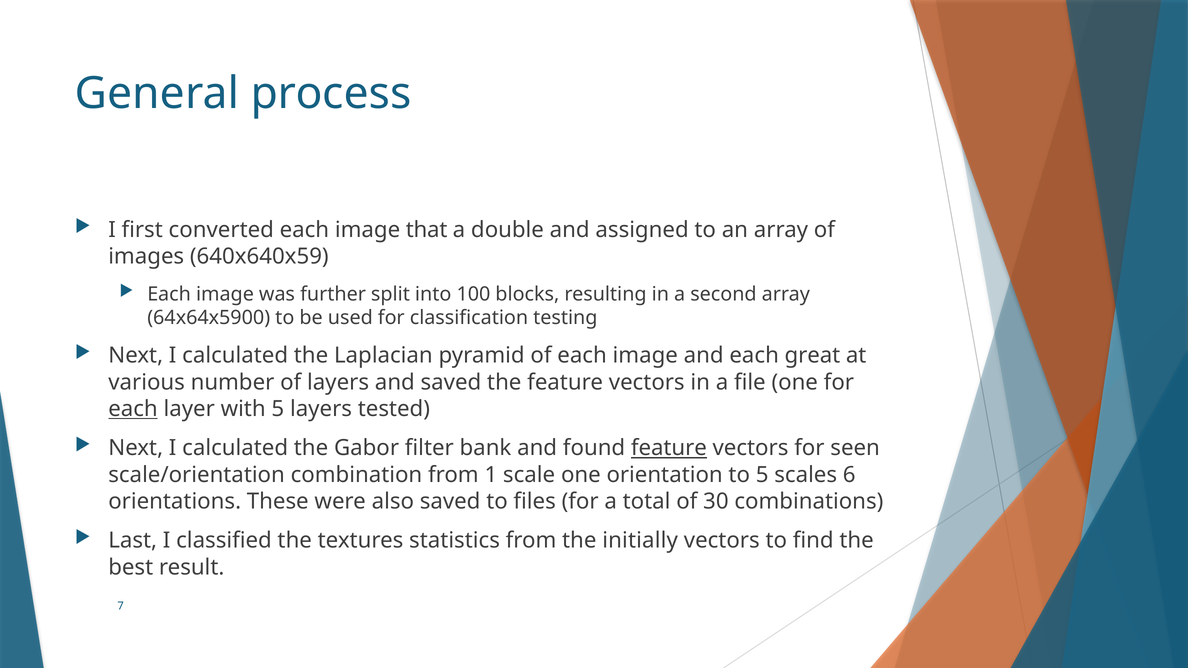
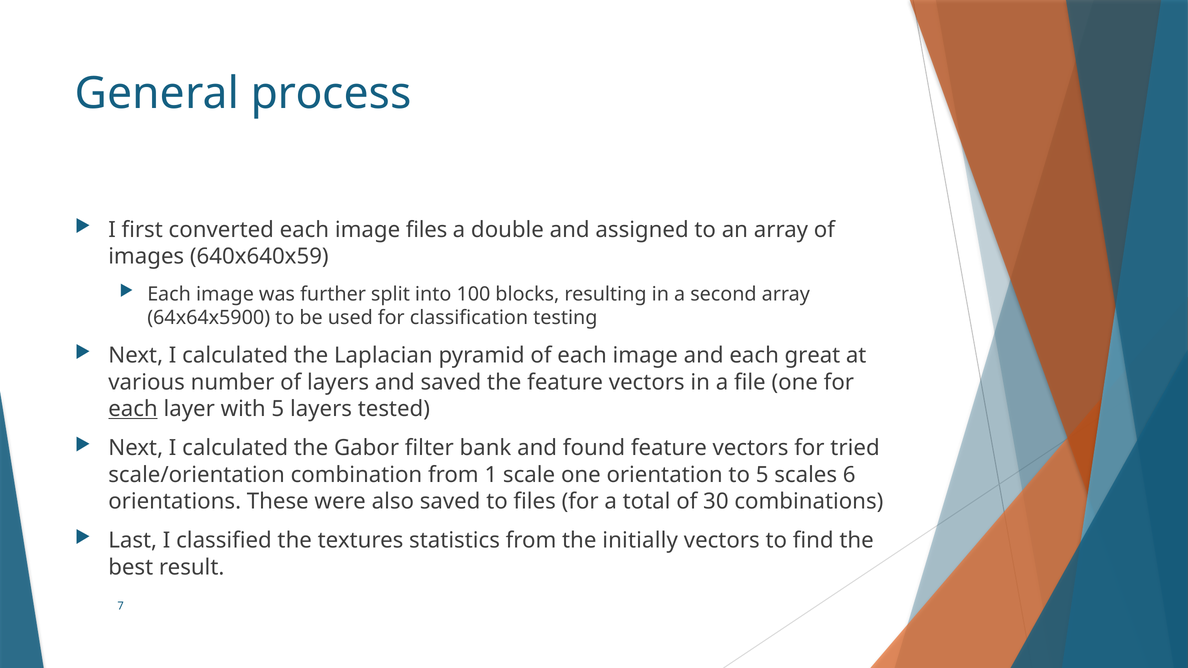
image that: that -> files (427, 230)
feature underline: present -> none (669, 448)
seen: seen -> tried (855, 448)
